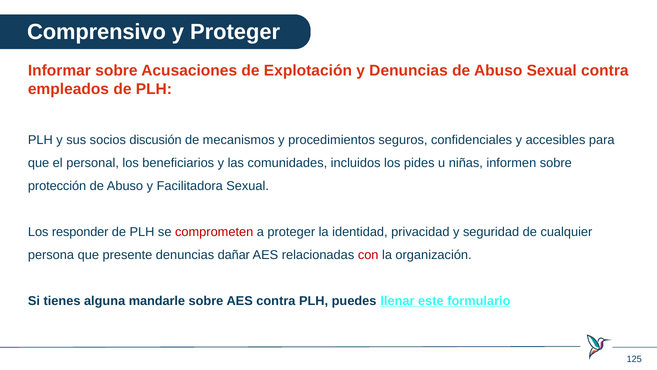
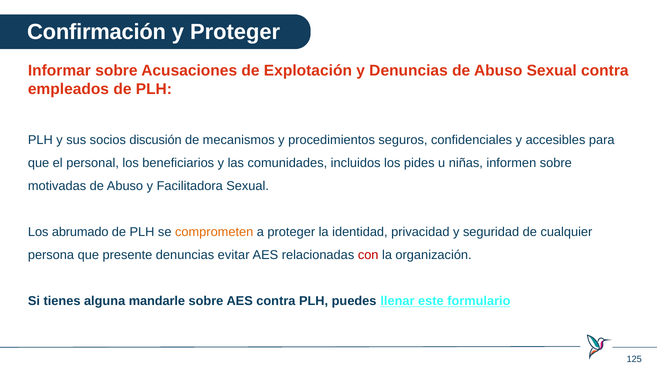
Comprensivo: Comprensivo -> Confirmación (97, 32)
protección: protección -> motivadas (57, 186)
responder: responder -> abrumado (80, 232)
comprometen colour: red -> orange (214, 232)
dañar: dañar -> evitar (234, 255)
